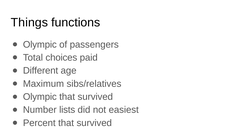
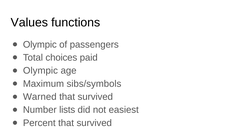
Things: Things -> Values (29, 22)
Different: Different -> Olympic (40, 71)
sibs/relatives: sibs/relatives -> sibs/symbols (94, 84)
Olympic: Olympic -> Warned (40, 97)
